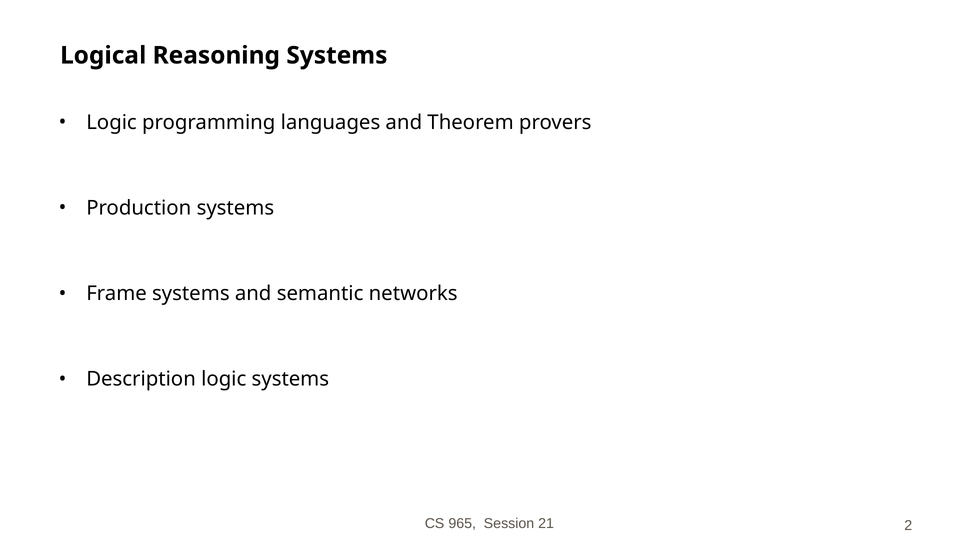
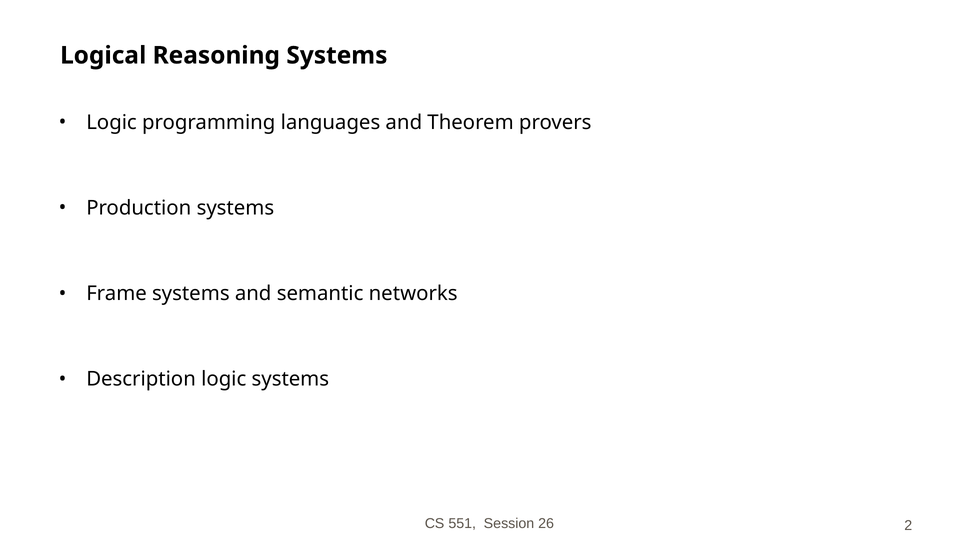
965: 965 -> 551 (462, 524)
21: 21 -> 26 (546, 524)
